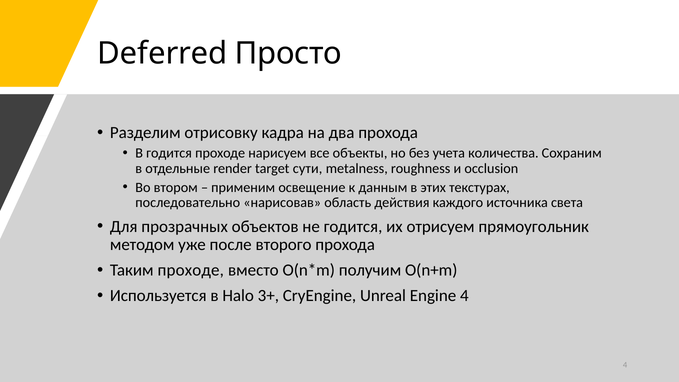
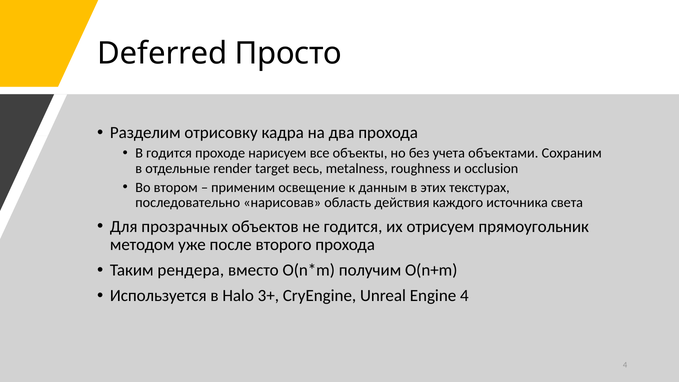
количества: количества -> объектами (503, 153)
сути: сути -> весь (308, 168)
Таким проходе: проходе -> рендера (191, 270)
